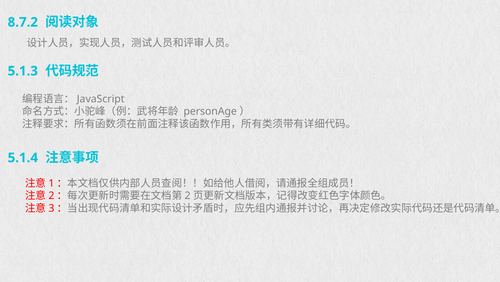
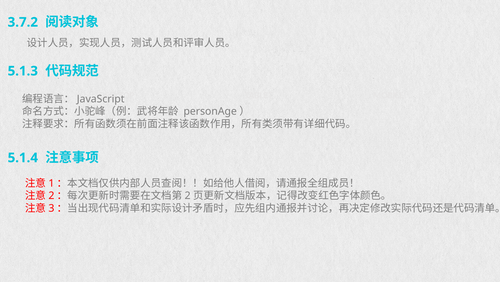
8.7.2: 8.7.2 -> 3.7.2 (23, 22)
